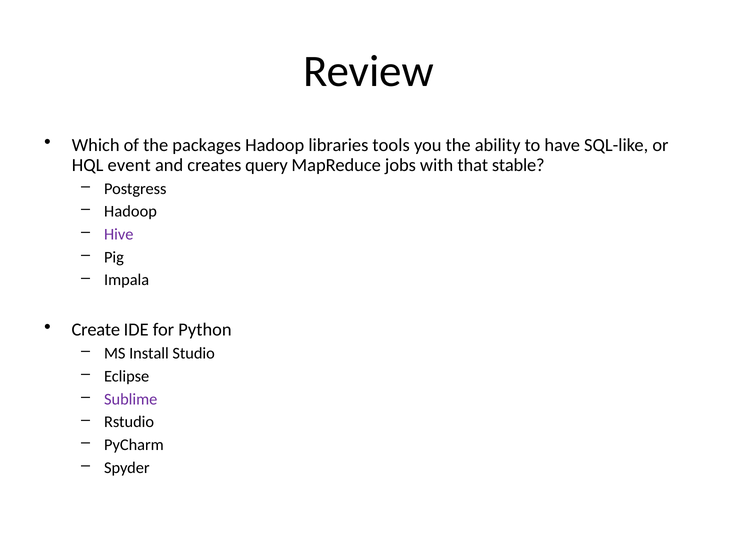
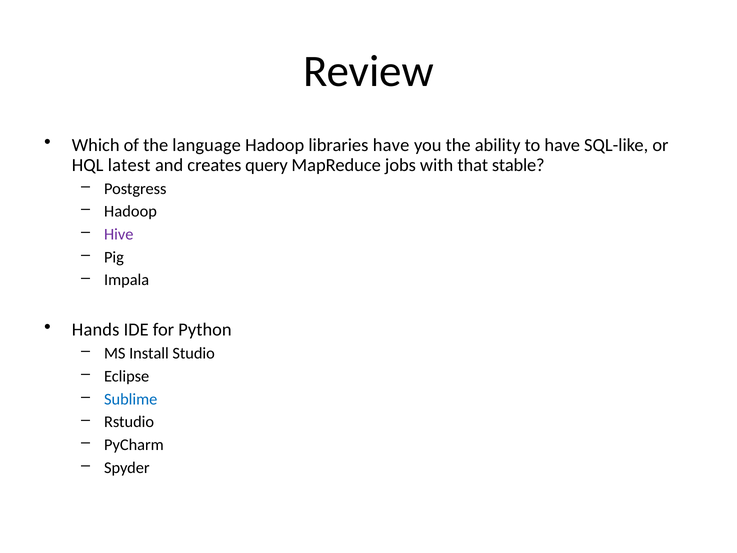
packages: packages -> language (207, 145)
libraries tools: tools -> have (391, 145)
event: event -> latest (129, 165)
Create: Create -> Hands (96, 330)
Sublime colour: purple -> blue (131, 399)
